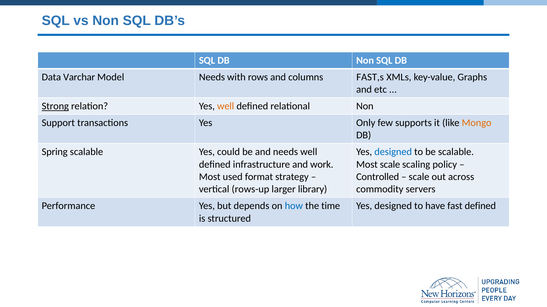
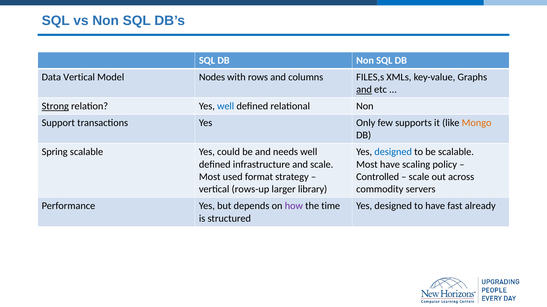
Data Varchar: Varchar -> Vertical (79, 77)
Model Needs: Needs -> Nodes (212, 77)
FAST,s: FAST,s -> FILES,s (370, 77)
and underline: none -> present (364, 90)
well colour: orange -> blue (226, 106)
and work: work -> scale (322, 165)
Most scale: scale -> have (390, 165)
how colour: blue -> purple (294, 206)
fast defined: defined -> already (480, 206)
